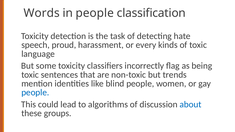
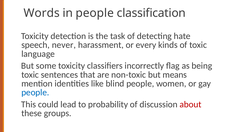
proud: proud -> never (64, 45)
trends: trends -> means (175, 75)
algorithms: algorithms -> probability (108, 105)
about colour: blue -> red (191, 105)
